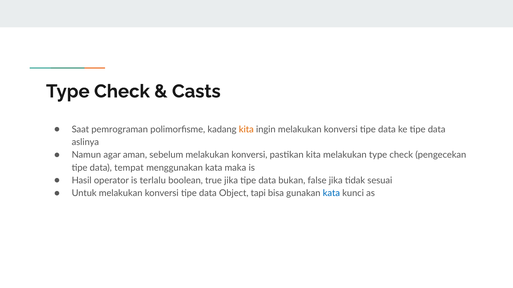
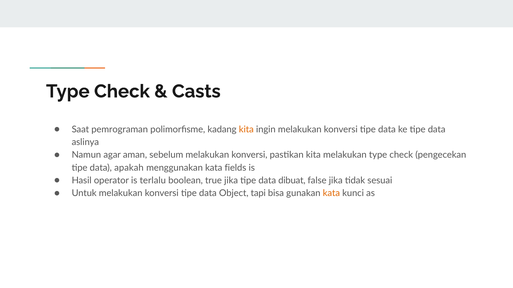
tempat: tempat -> apakah (129, 168)
maka: maka -> fields (235, 168)
bukan: bukan -> dibuat (292, 181)
kata colour: blue -> orange (331, 194)
